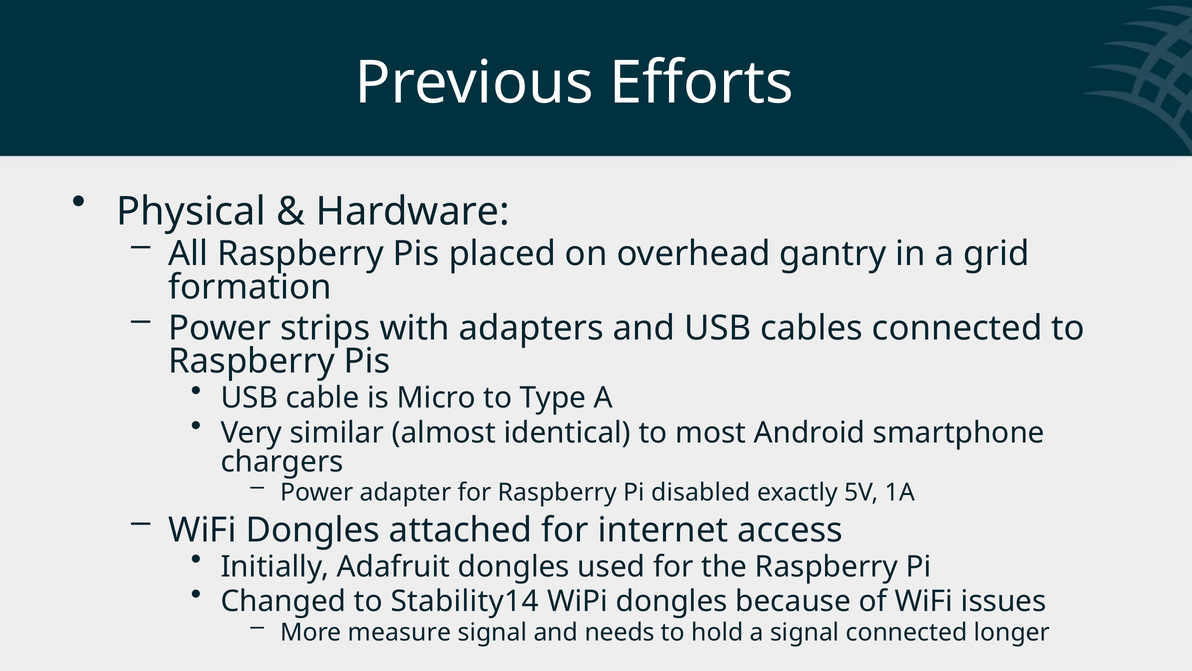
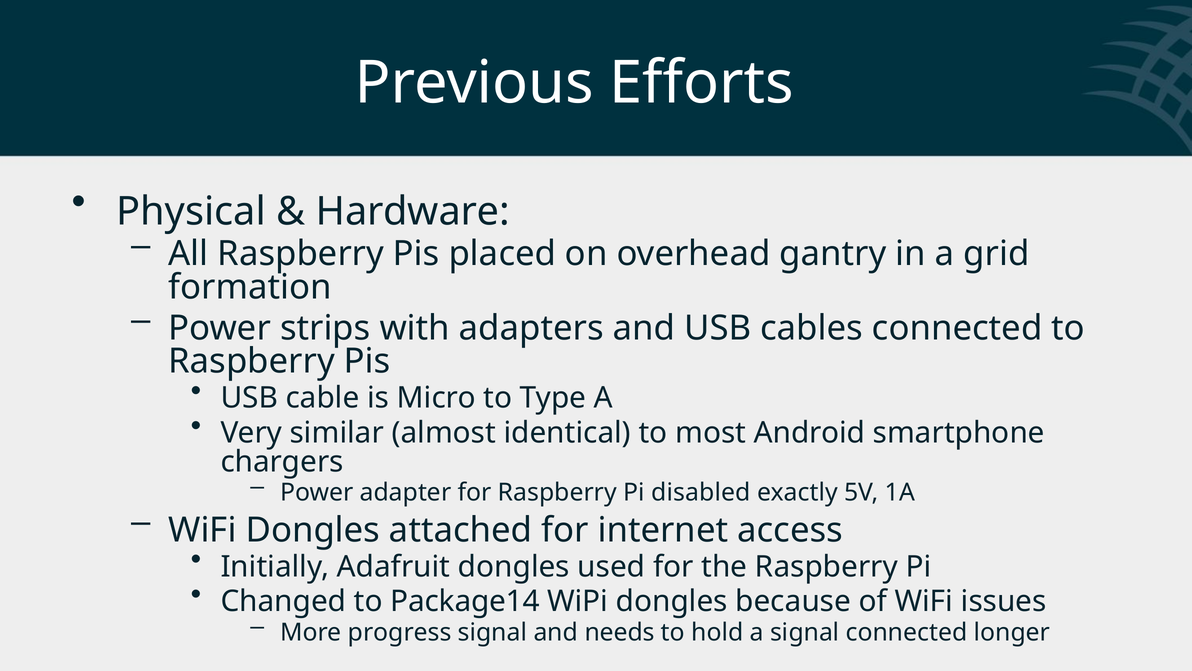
Stability14: Stability14 -> Package14 (465, 601)
measure: measure -> progress (400, 632)
